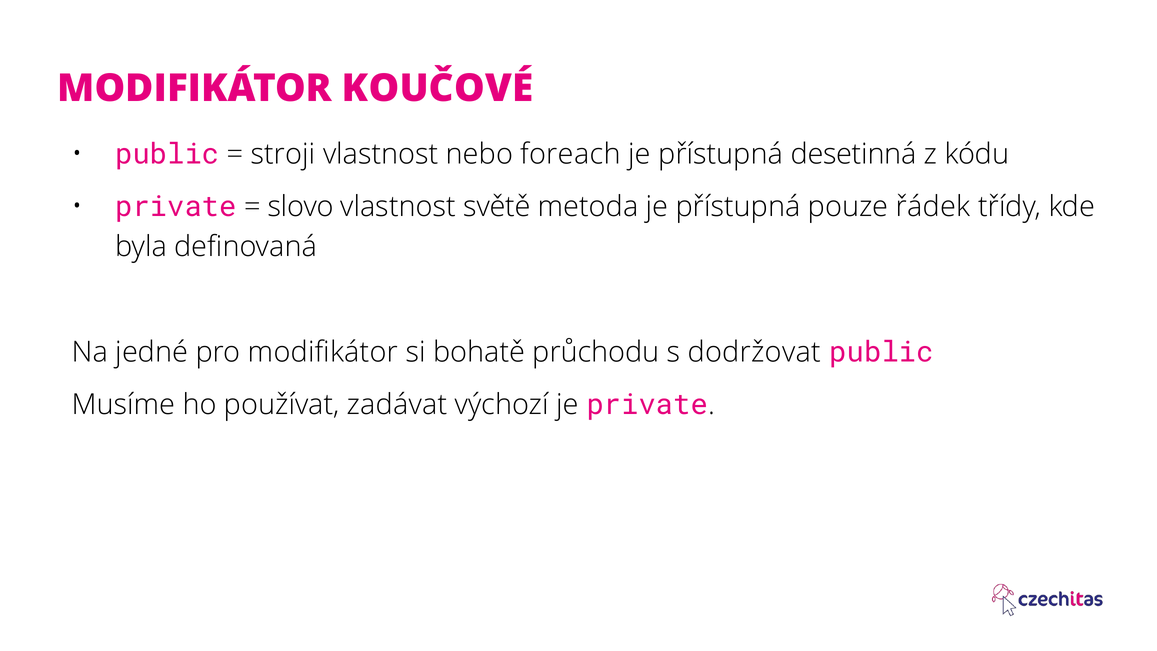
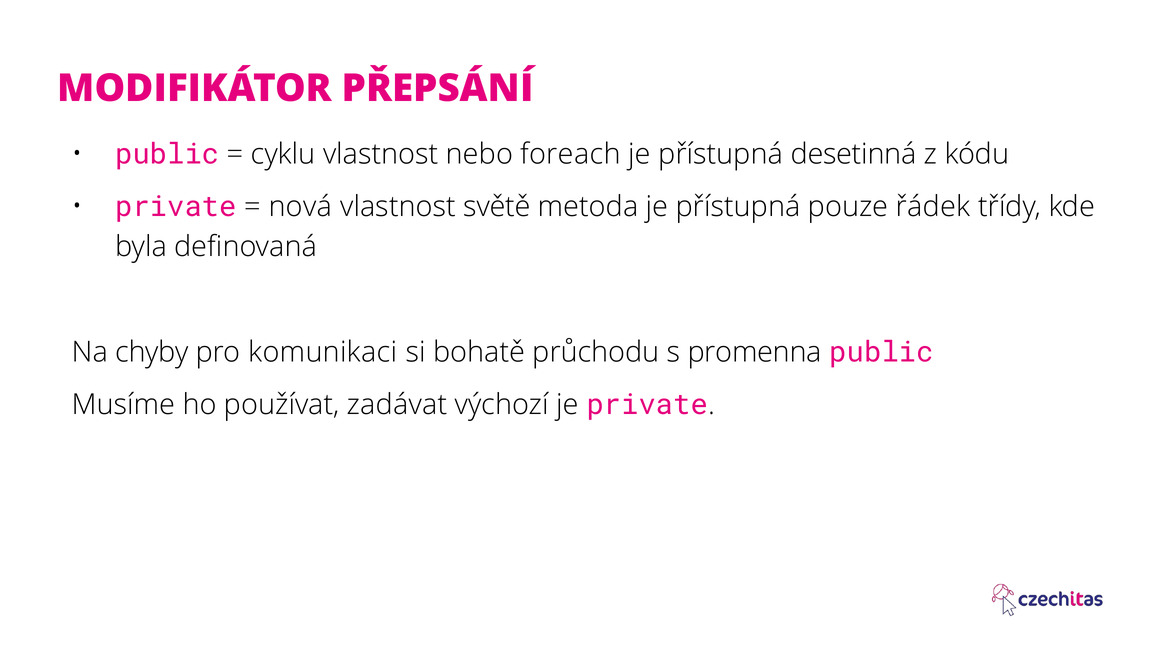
KOUČOVÉ: KOUČOVÉ -> PŘEPSÁNÍ (438, 88)
stroji: stroji -> cyklu (283, 154)
slovo: slovo -> nová (300, 207)
jedné: jedné -> chyby (152, 352)
pro modifikátor: modifikátor -> komunikaci (323, 352)
dodržovat: dodržovat -> promenna (755, 352)
